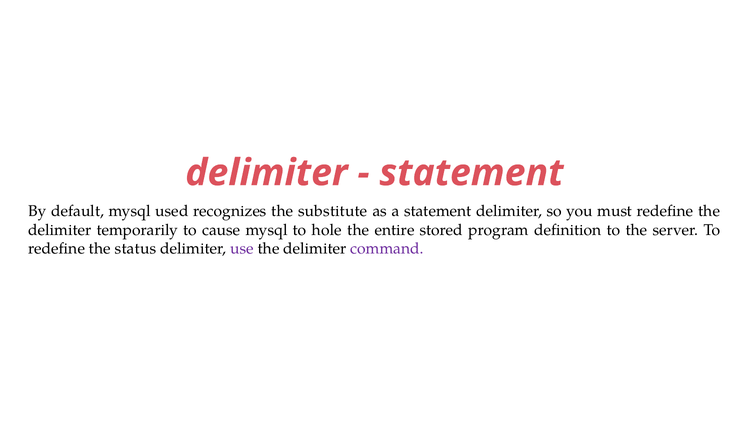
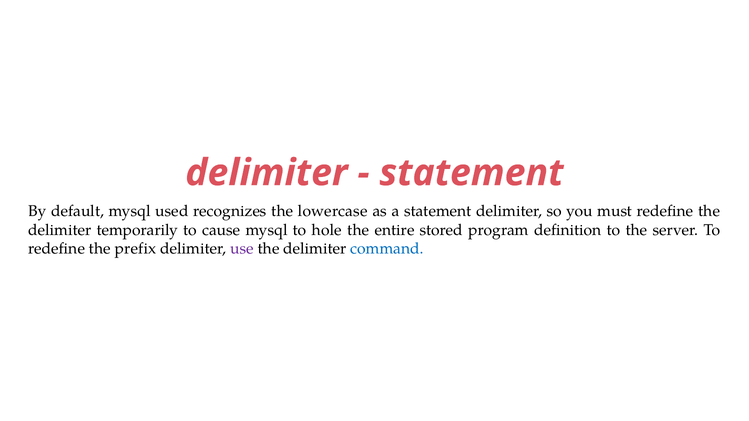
substitute: substitute -> lowercase (333, 211)
status: status -> prefix (135, 249)
command colour: purple -> blue (387, 249)
